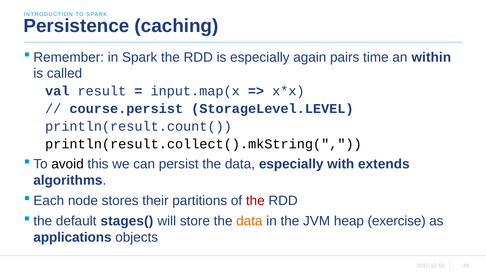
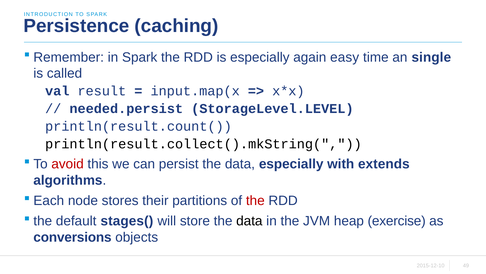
pairs: pairs -> easy (345, 57)
within: within -> single (431, 57)
course.persist: course.persist -> needed.persist (126, 108)
avoid colour: black -> red (68, 164)
data colour: orange -> black (249, 221)
applications: applications -> conversions (73, 237)
